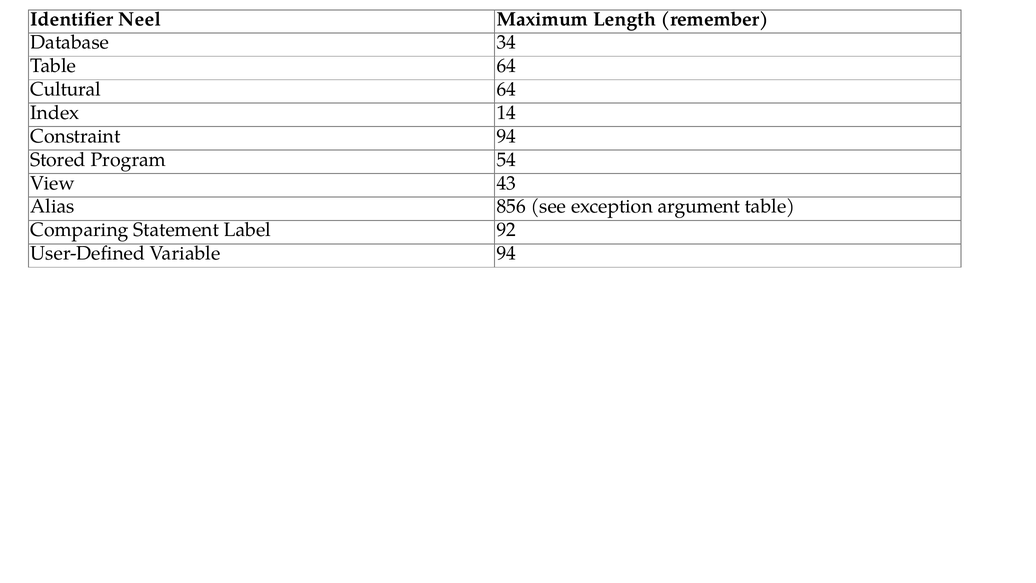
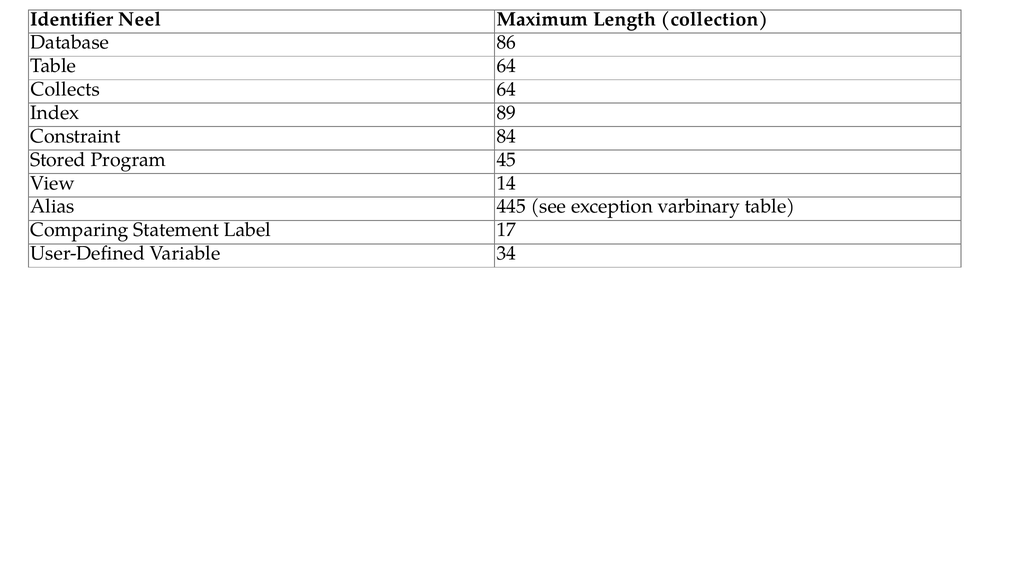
remember: remember -> collection (715, 19)
34: 34 -> 86 (506, 42)
Cultural: Cultural -> Collects (65, 89)
14: 14 -> 89 (506, 113)
Constraint 94: 94 -> 84 (506, 136)
54: 54 -> 45 (506, 160)
43: 43 -> 14 (506, 183)
856: 856 -> 445 (511, 206)
argument: argument -> varbinary (699, 206)
92: 92 -> 17 (506, 230)
Variable 94: 94 -> 34 (506, 253)
